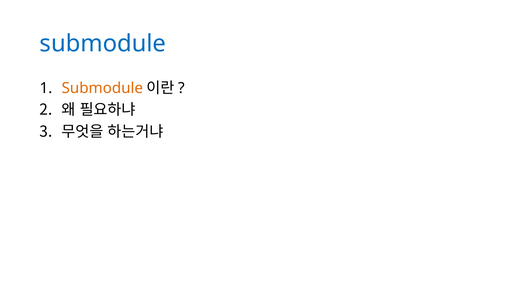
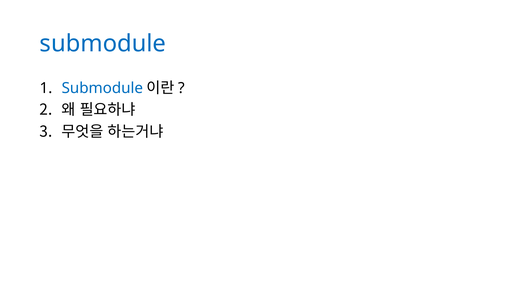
Submodule colour: orange -> blue (102, 88)
